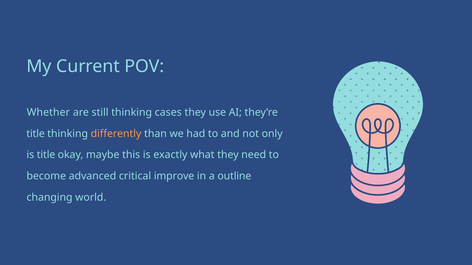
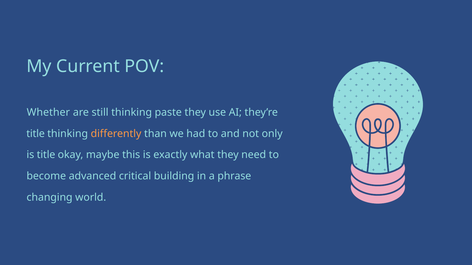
cases: cases -> paste (168, 113)
improve: improve -> building (174, 176)
outline: outline -> phrase (234, 176)
